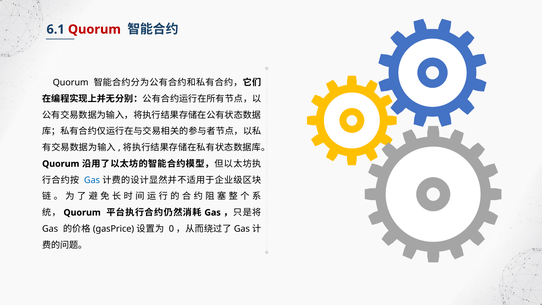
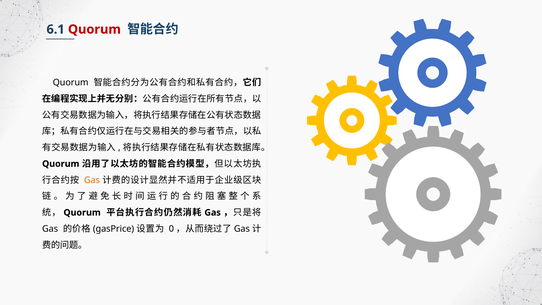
Gas colour: blue -> orange (92, 180)
